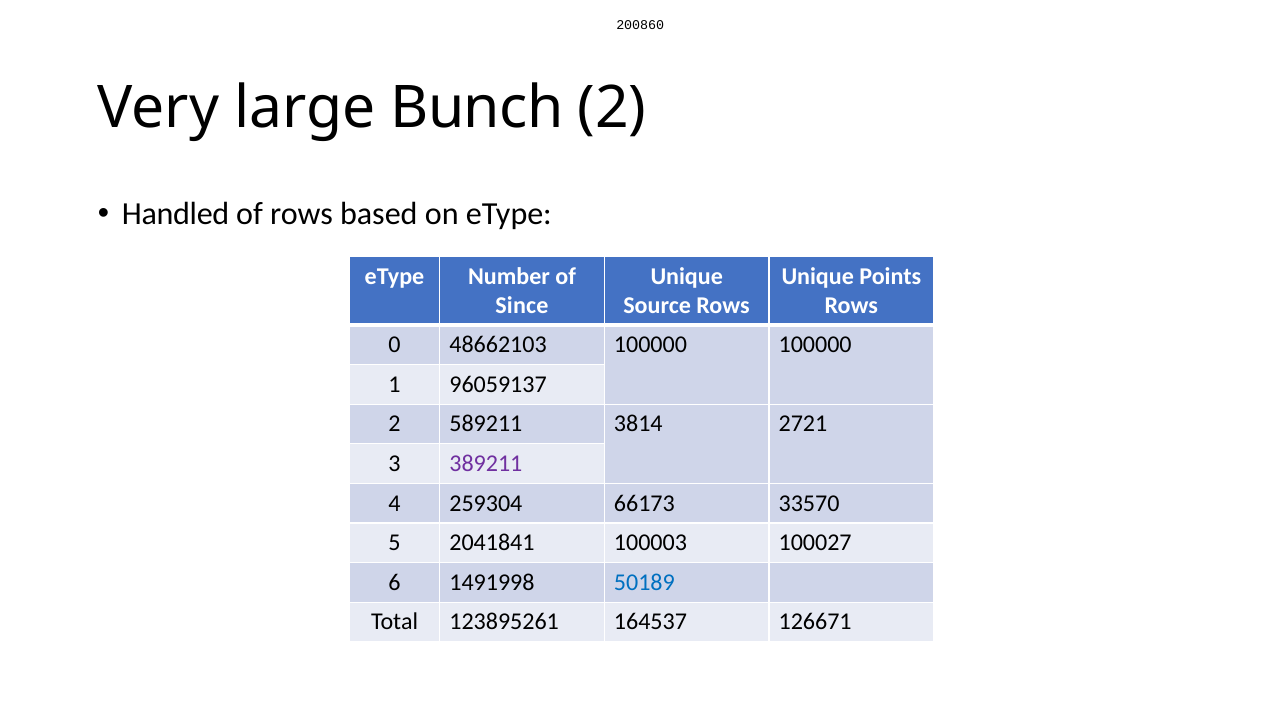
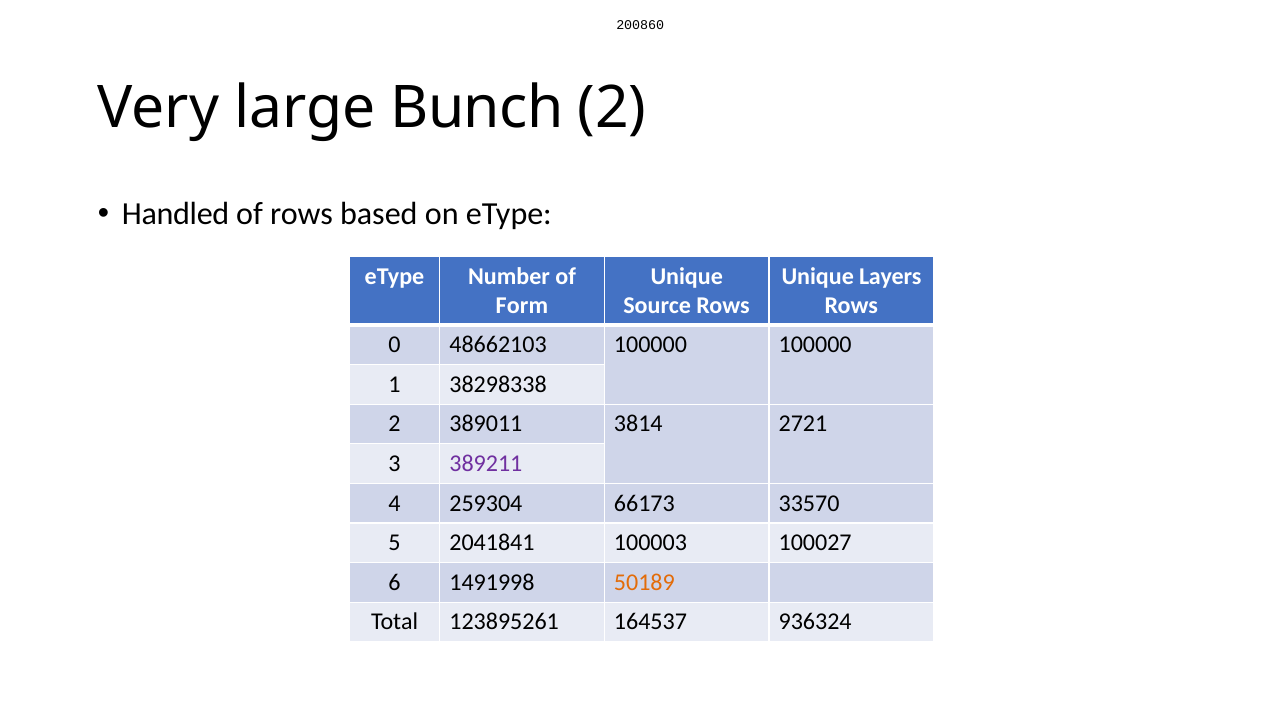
Points: Points -> Layers (890, 276)
Since: Since -> Form (522, 306)
96059137: 96059137 -> 38298338 (498, 384)
589211: 589211 -> 389011 (486, 424)
50189 colour: blue -> orange (644, 582)
126671: 126671 -> 936324 (815, 622)
